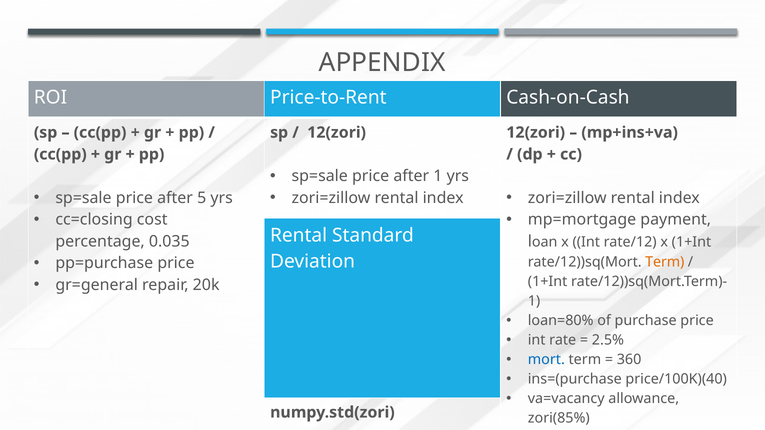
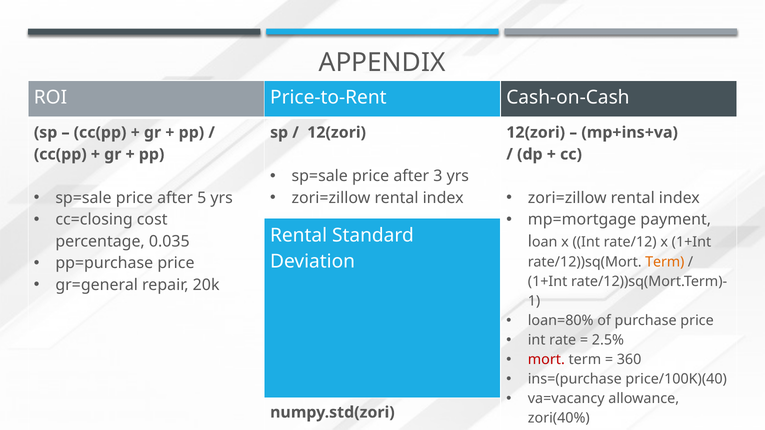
after 1: 1 -> 3 (438, 176)
mort colour: blue -> red (546, 360)
zori(85%: zori(85% -> zori(40% (559, 418)
